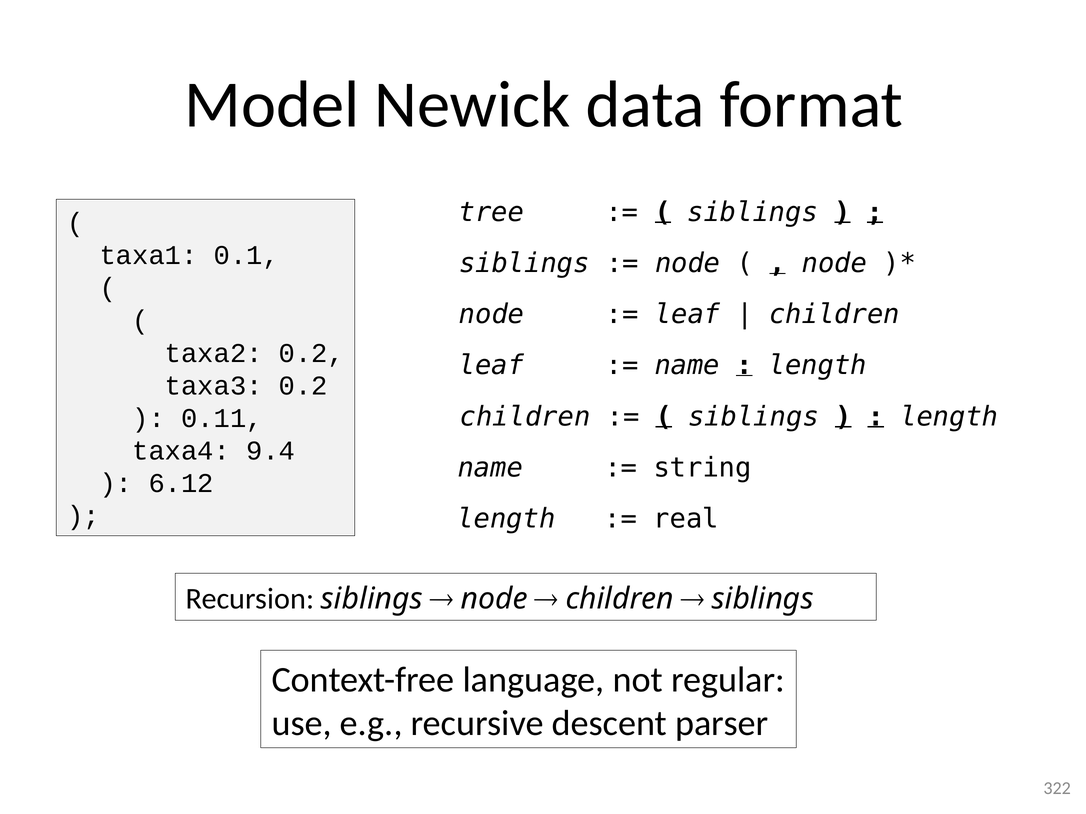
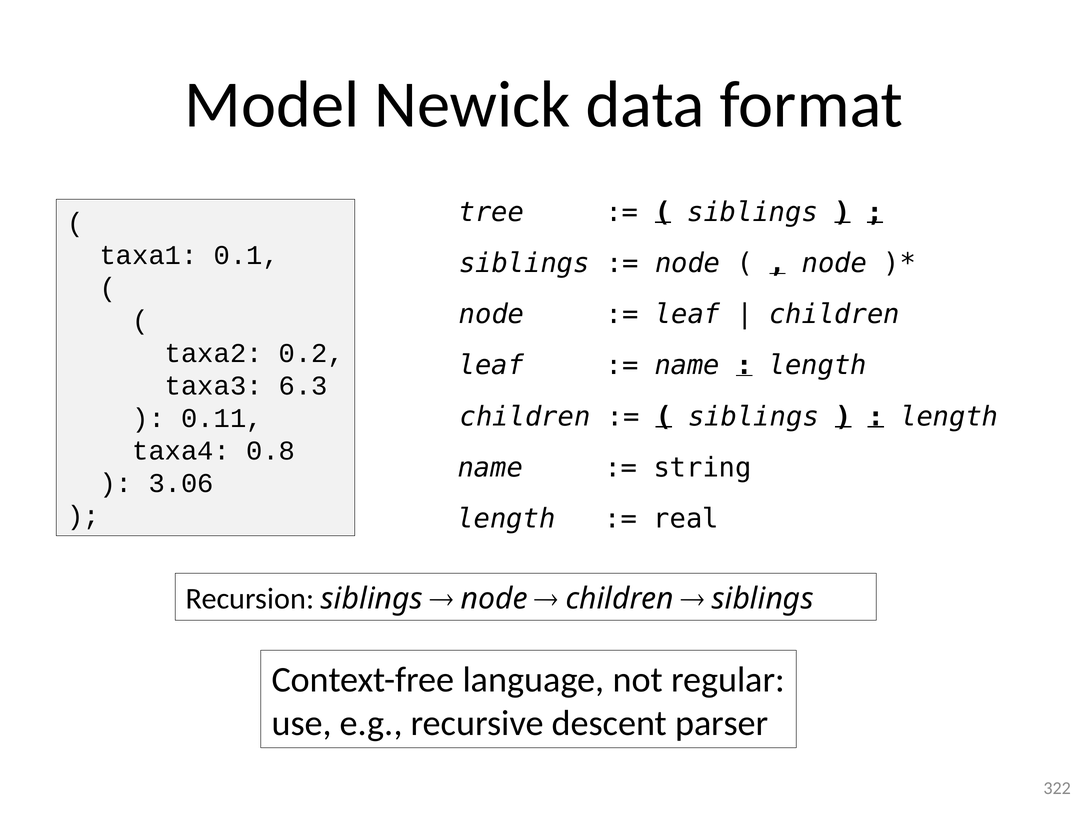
taxa3 0.2: 0.2 -> 6.3 (303, 386)
9.4: 9.4 -> 0.8 (271, 451)
6.12: 6.12 -> 3.06 (181, 484)
